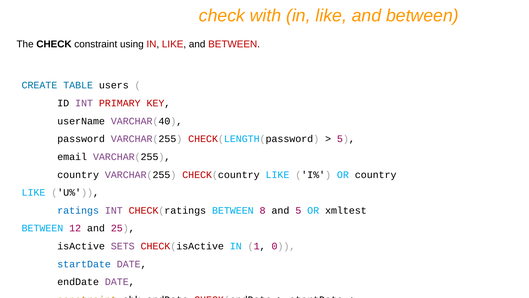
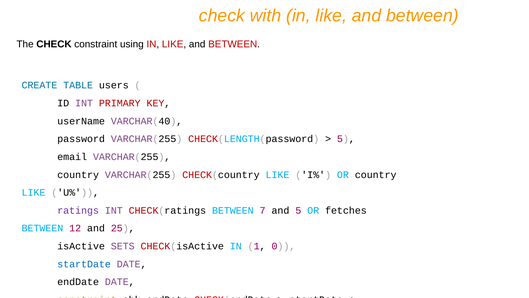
ratings colour: blue -> purple (78, 210)
BETWEEN 8: 8 -> 7 (263, 210)
xmltest: xmltest -> fetches (346, 210)
